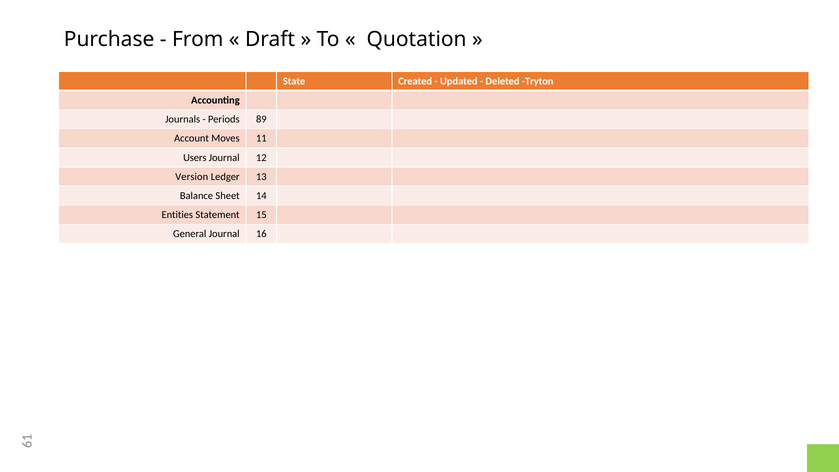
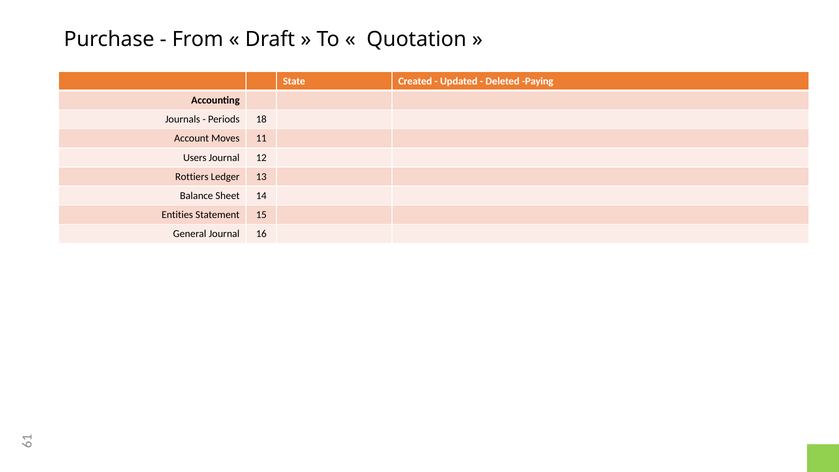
Tryton: Tryton -> Paying (538, 81)
89: 89 -> 18 (261, 119)
Version: Version -> Rottiers (192, 177)
